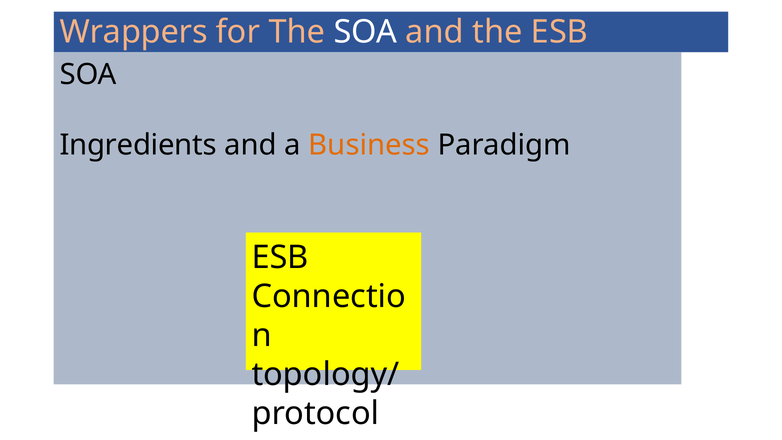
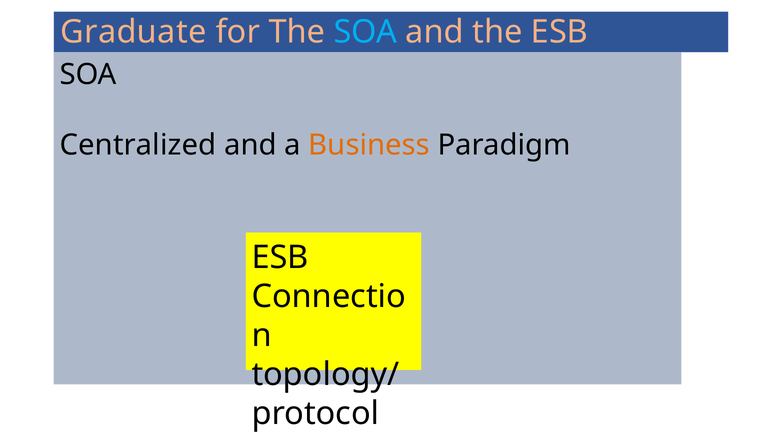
Wrappers: Wrappers -> Graduate (133, 32)
SOA colour: white -> light blue (365, 32)
Ingredients: Ingredients -> Centralized (138, 145)
